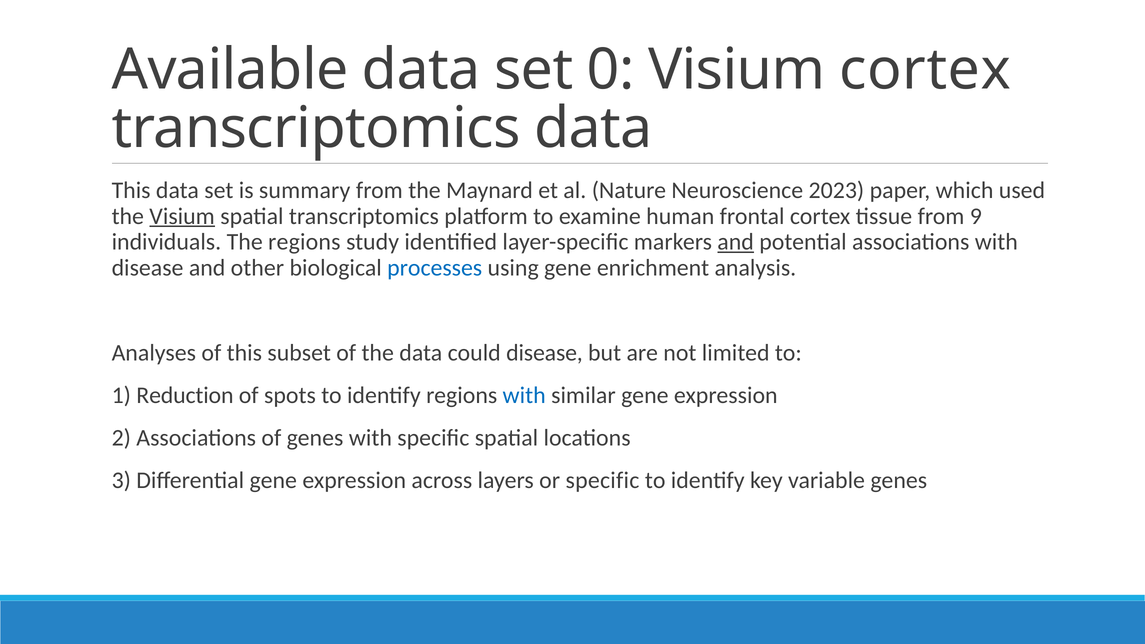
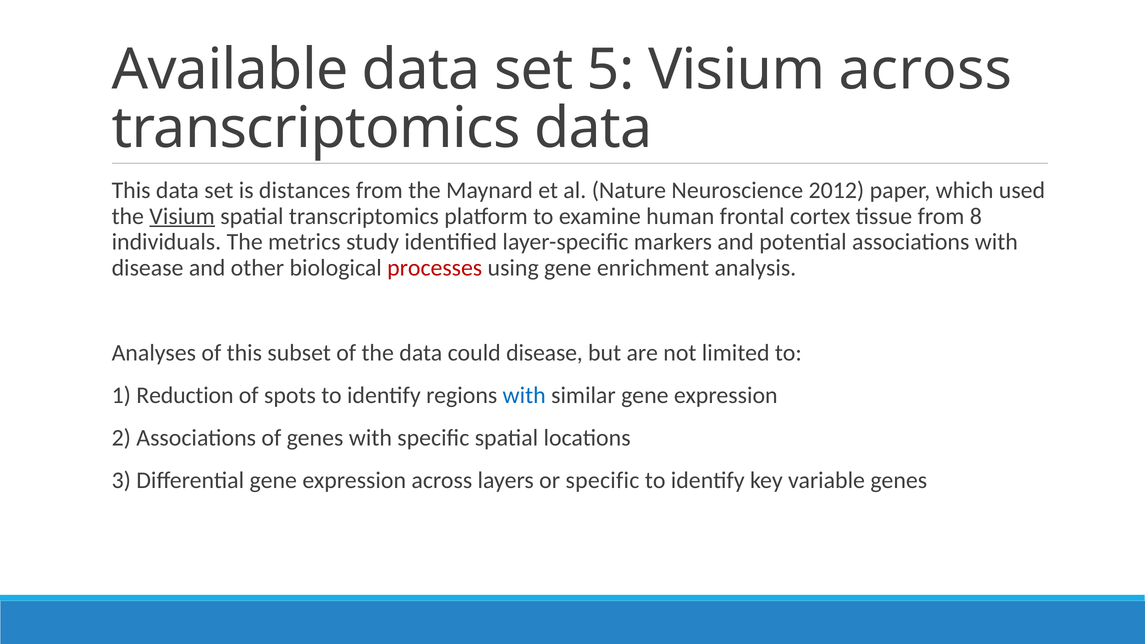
0: 0 -> 5 (611, 70)
Visium cortex: cortex -> across (925, 70)
summary: summary -> distances (305, 190)
2023: 2023 -> 2012 (836, 190)
9: 9 -> 8 (976, 216)
The regions: regions -> metrics (304, 242)
and underline: present -> none (736, 242)
processes colour: blue -> red (435, 268)
